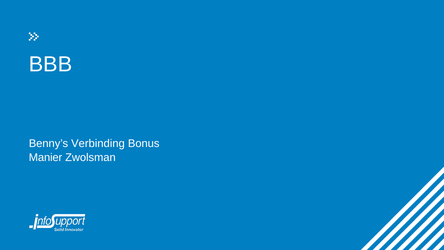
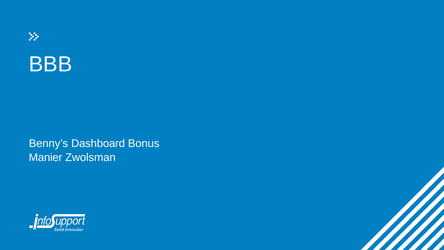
Verbinding: Verbinding -> Dashboard (98, 143)
